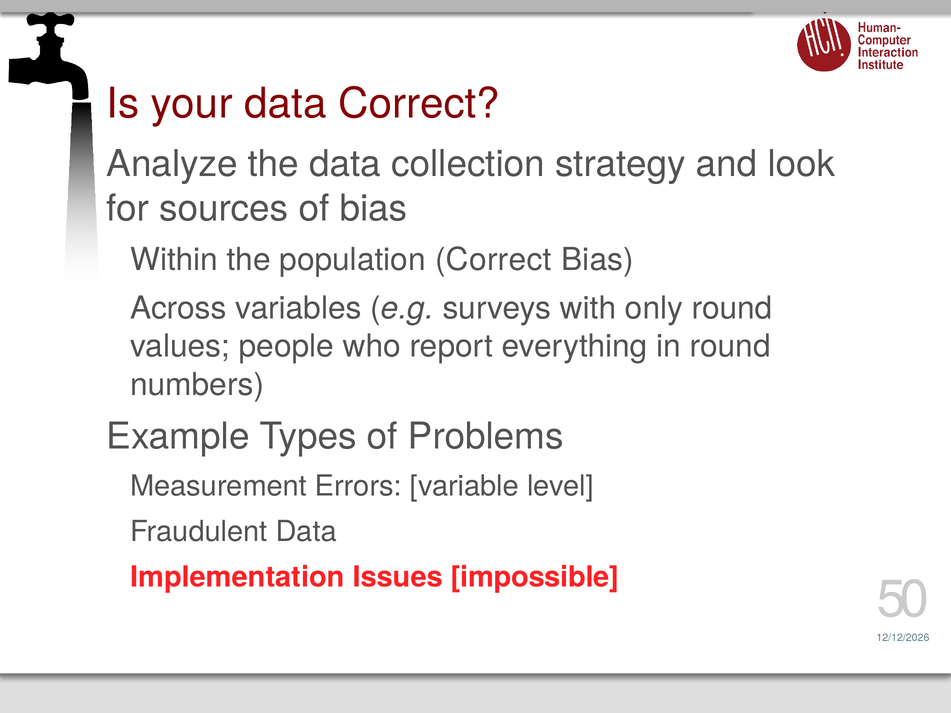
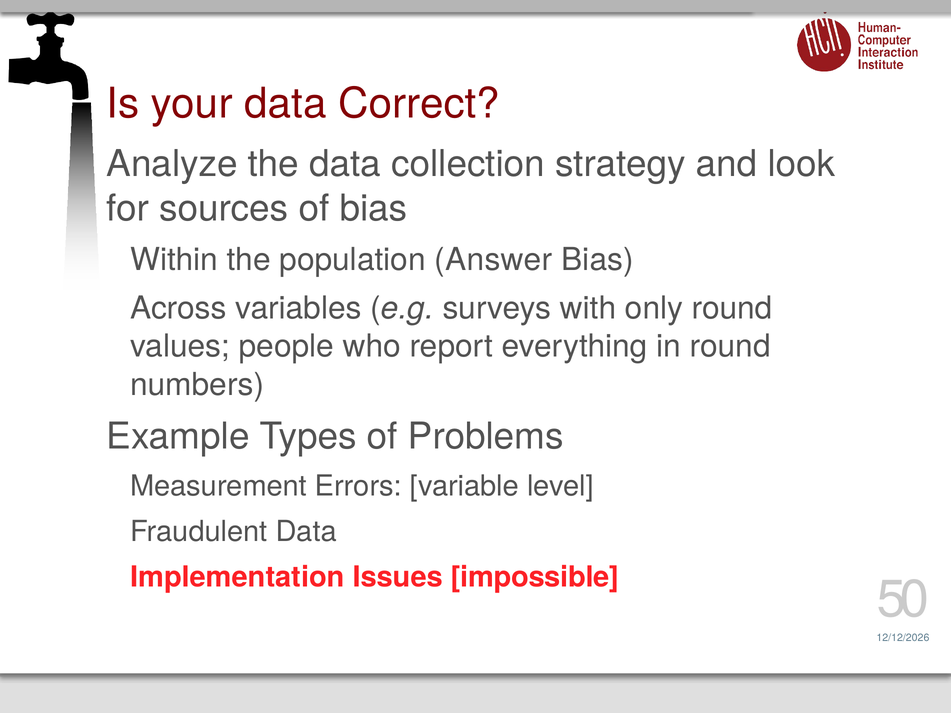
population Correct: Correct -> Answer (493, 260)
